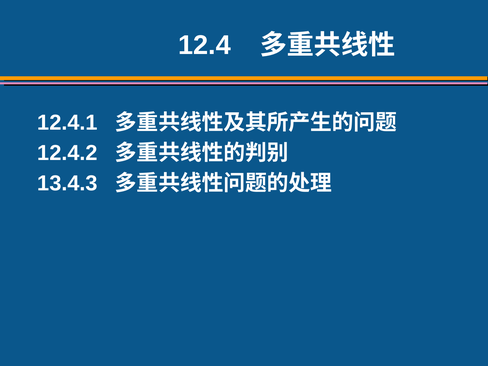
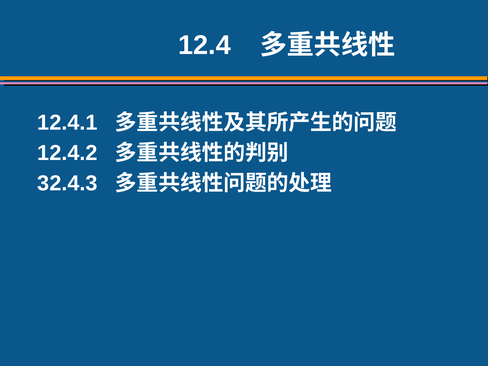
13.4.3: 13.4.3 -> 32.4.3 (67, 183)
